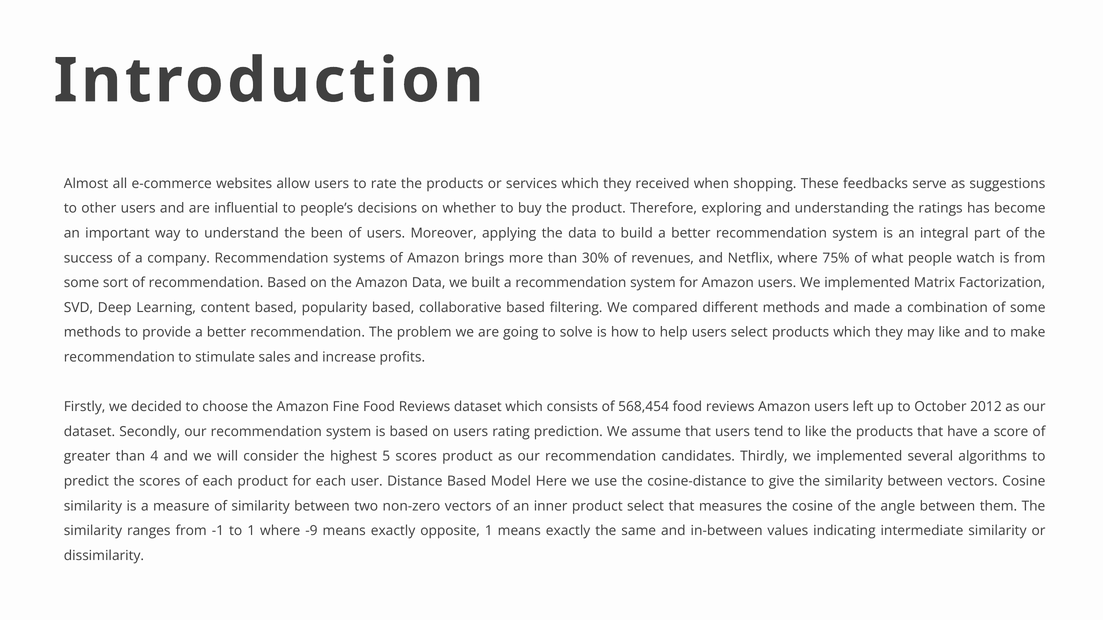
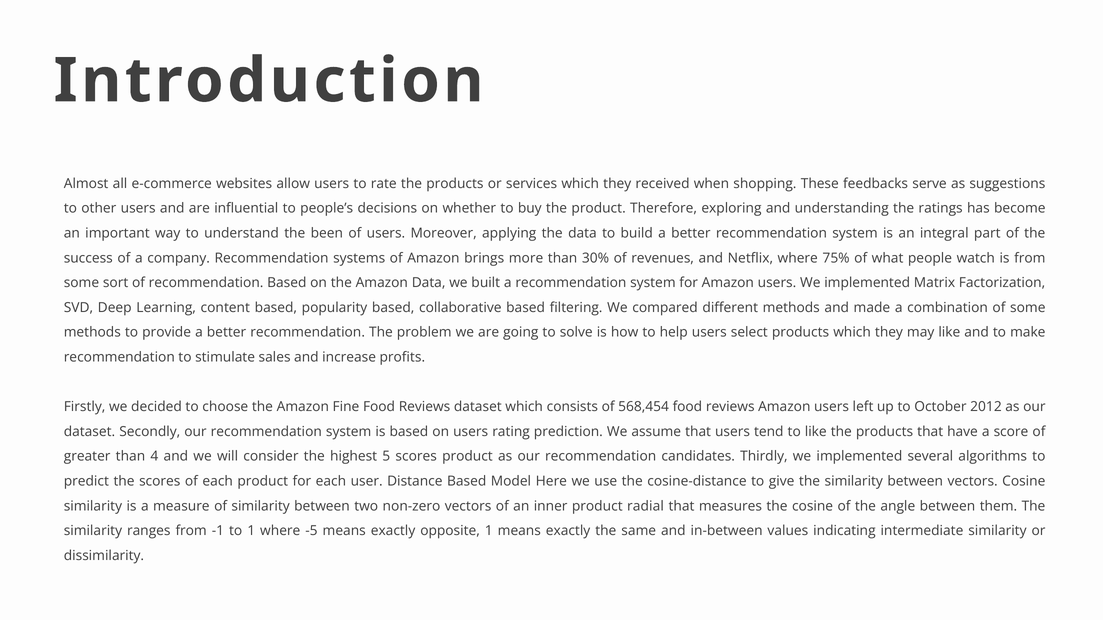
product select: select -> radial (646, 506)
-9: -9 -> -5 (311, 531)
